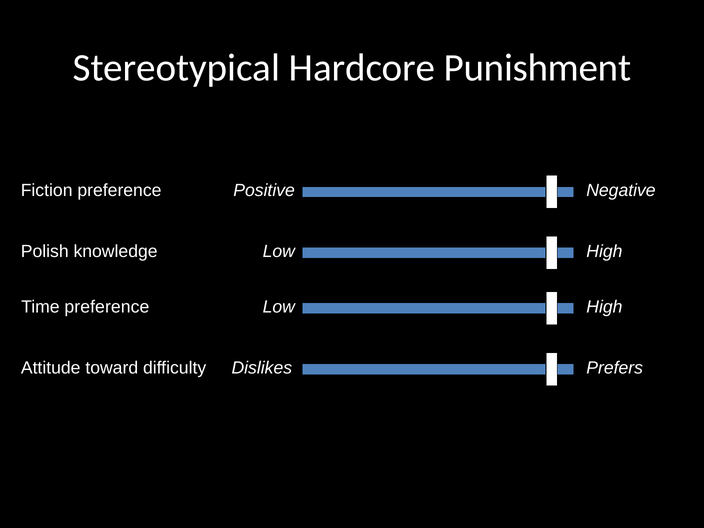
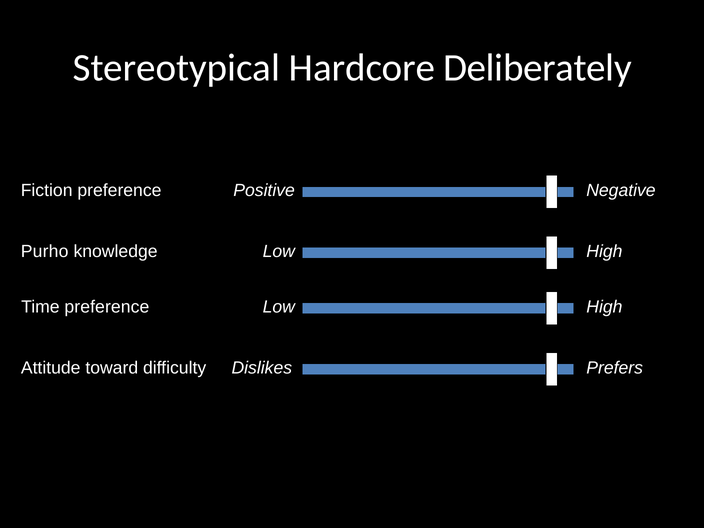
Punishment: Punishment -> Deliberately (537, 68)
Polish: Polish -> Purho (45, 251)
